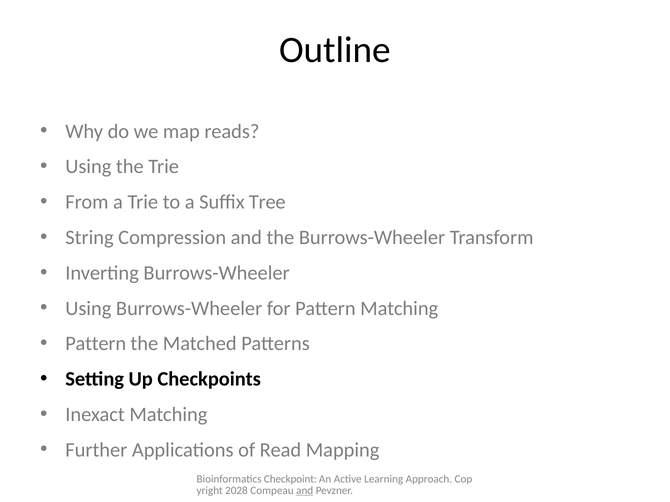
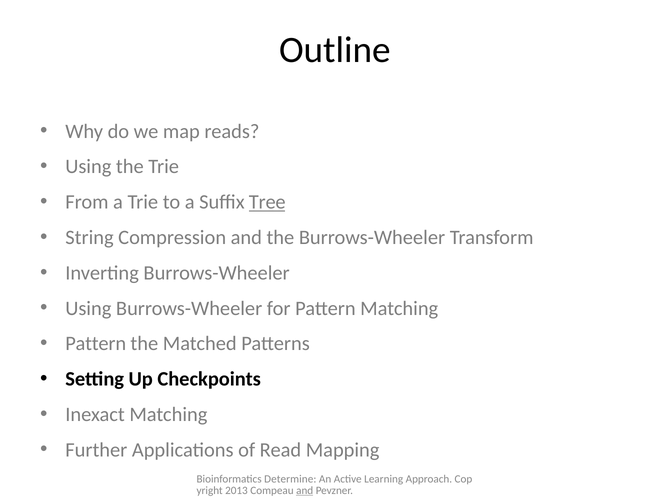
Tree underline: none -> present (267, 202)
Checkpoint: Checkpoint -> Determine (290, 480)
2028: 2028 -> 2013 (236, 491)
